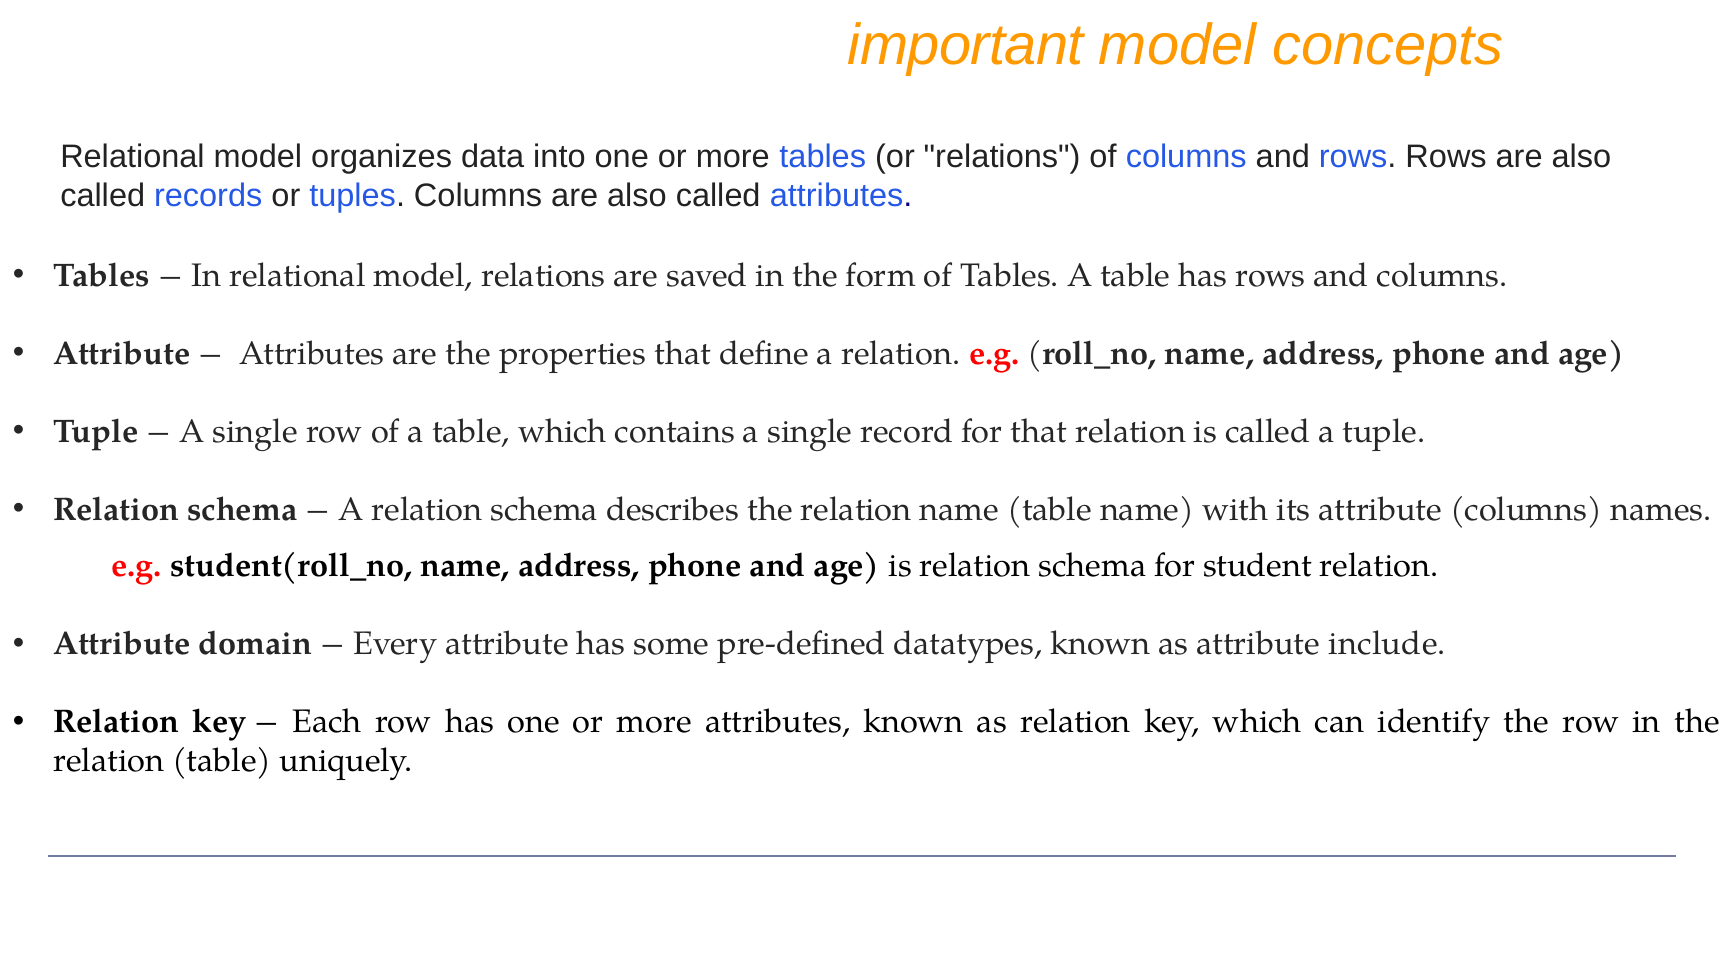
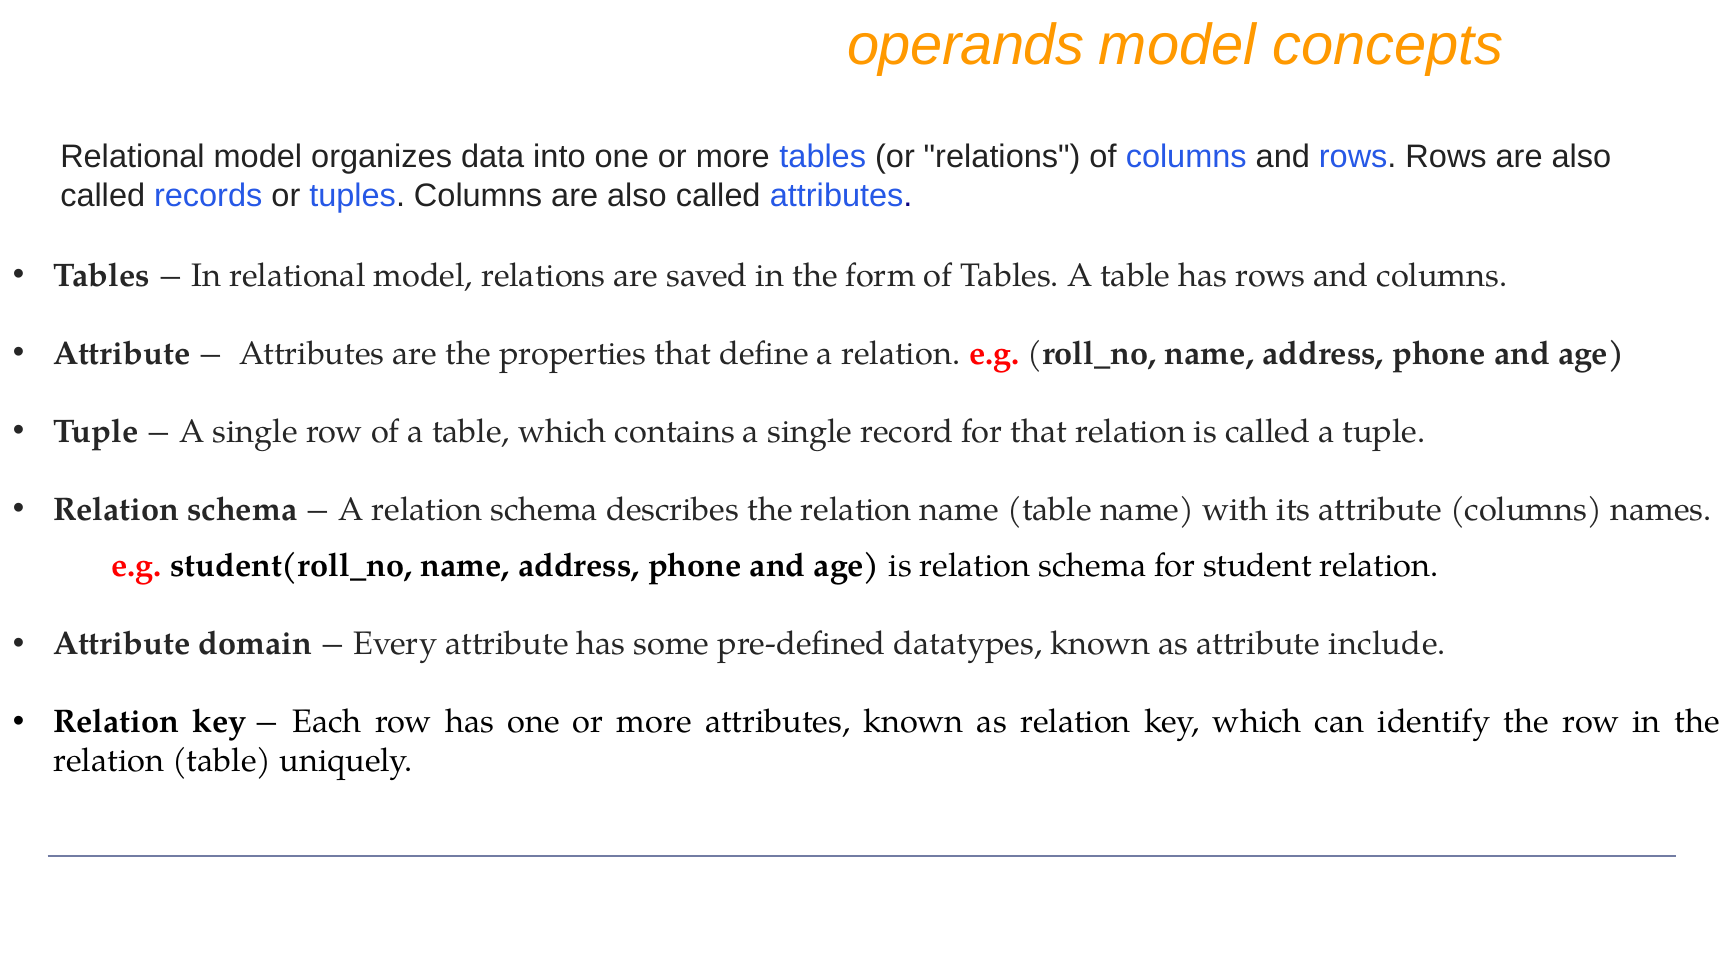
important: important -> operands (966, 45)
